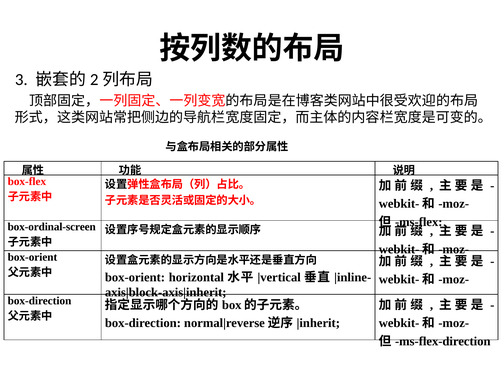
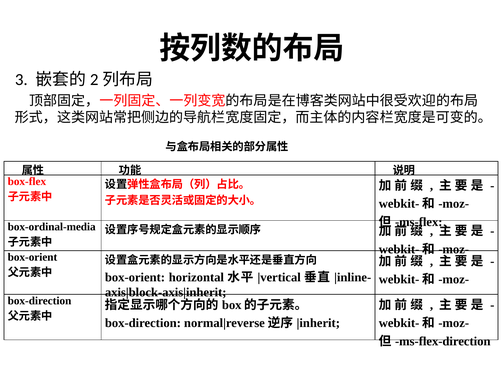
box-ordinal-screen: box-ordinal-screen -> box-ordinal-media (52, 227)
